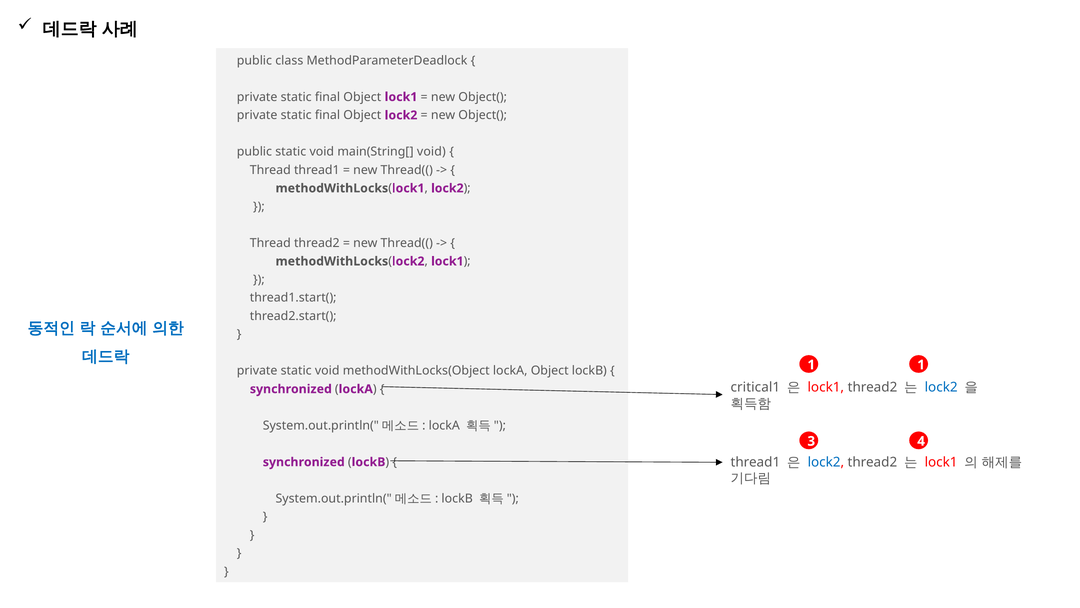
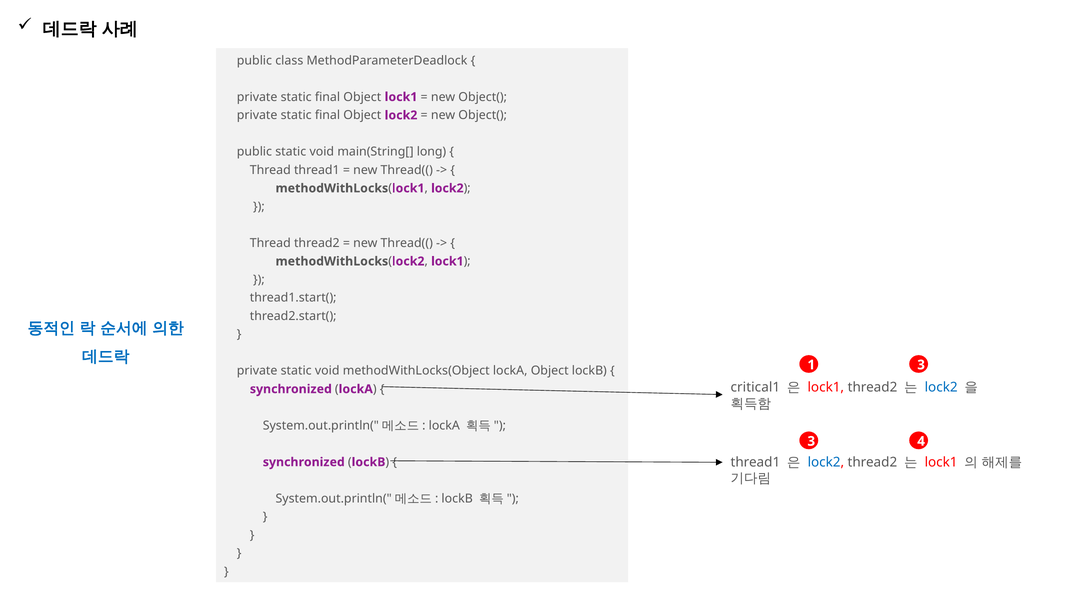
main(String[ void: void -> long (431, 152)
1 1: 1 -> 3 (921, 365)
